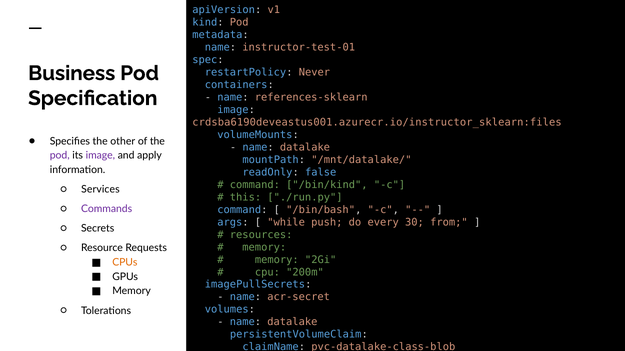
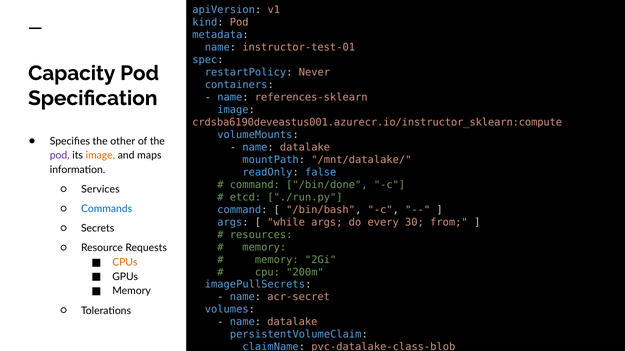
Business: Business -> Capacity (72, 73)
crdsba6190deveastus001.azurecr.io/instructor_sklearn:files: crdsba6190deveastus001.azurecr.io/instructor_sklearn:files -> crdsba6190deveastus001.azurecr.io/instructor_sklearn:compute (377, 123)
image colour: purple -> orange (100, 156)
apply: apply -> maps (149, 156)
/bin/kind: /bin/kind -> /bin/done (327, 185)
this: this -> etcd (246, 198)
Commands colour: purple -> blue (107, 209)
while push: push -> args (327, 223)
